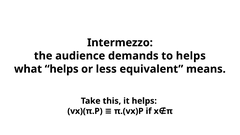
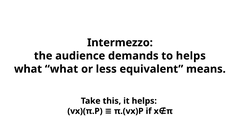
what helps: helps -> what (62, 69)
